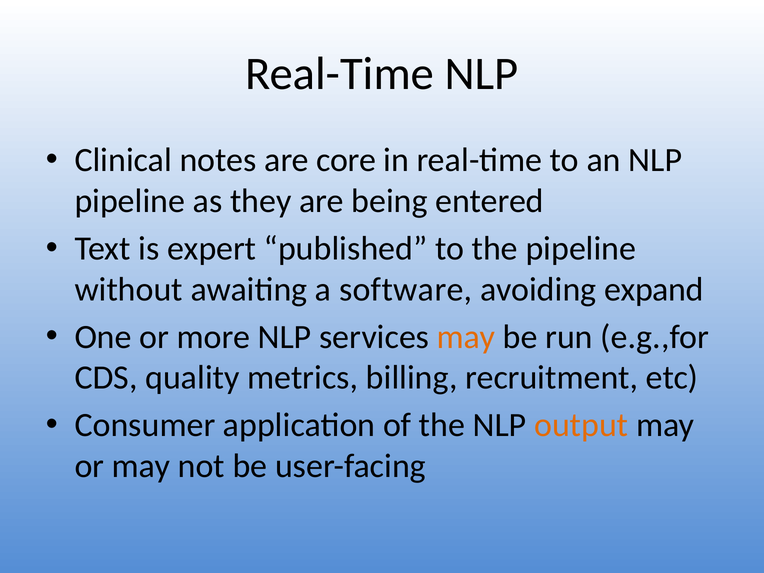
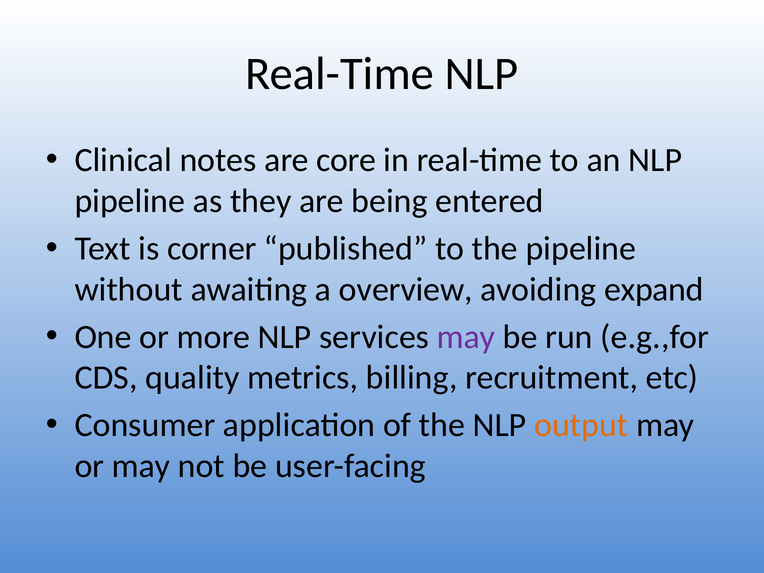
expert: expert -> corner (212, 249)
software: software -> overview (406, 289)
may colour: orange -> purple (466, 337)
